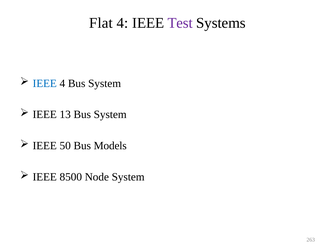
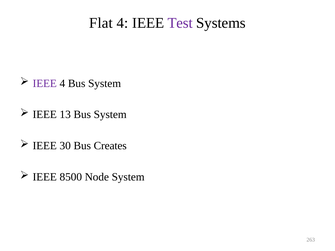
IEEE colour: blue -> purple (45, 83)
50: 50 -> 30 (65, 146)
Models: Models -> Creates (110, 146)
